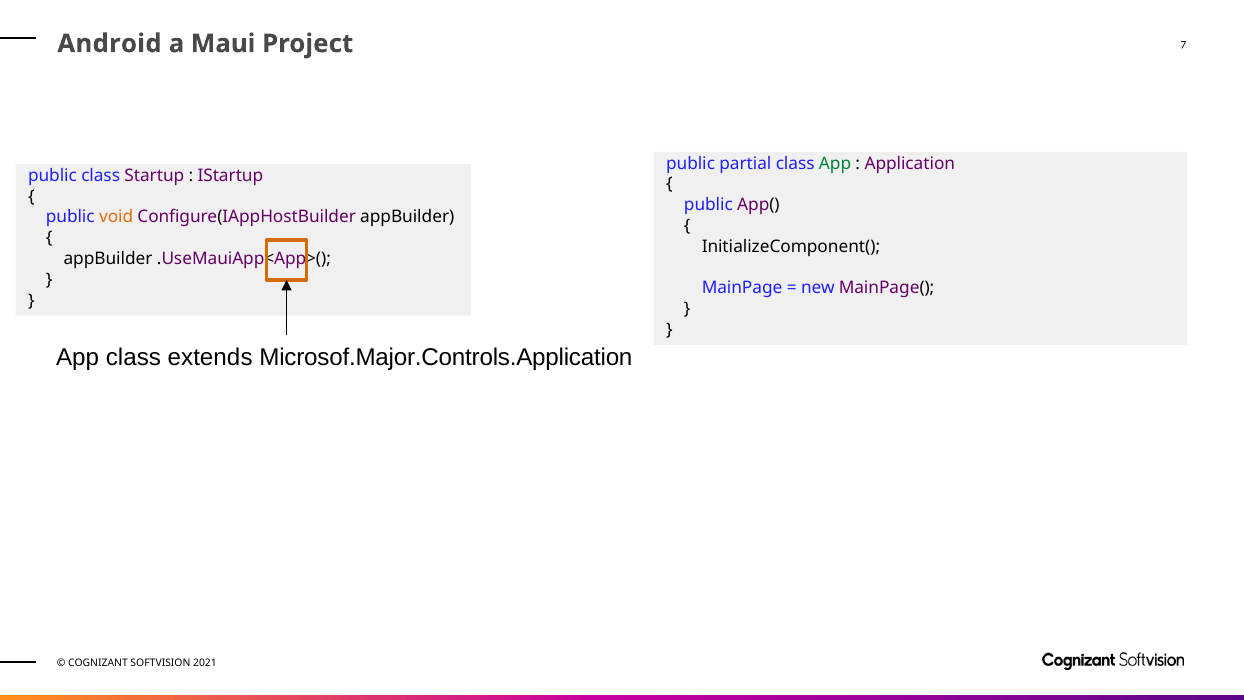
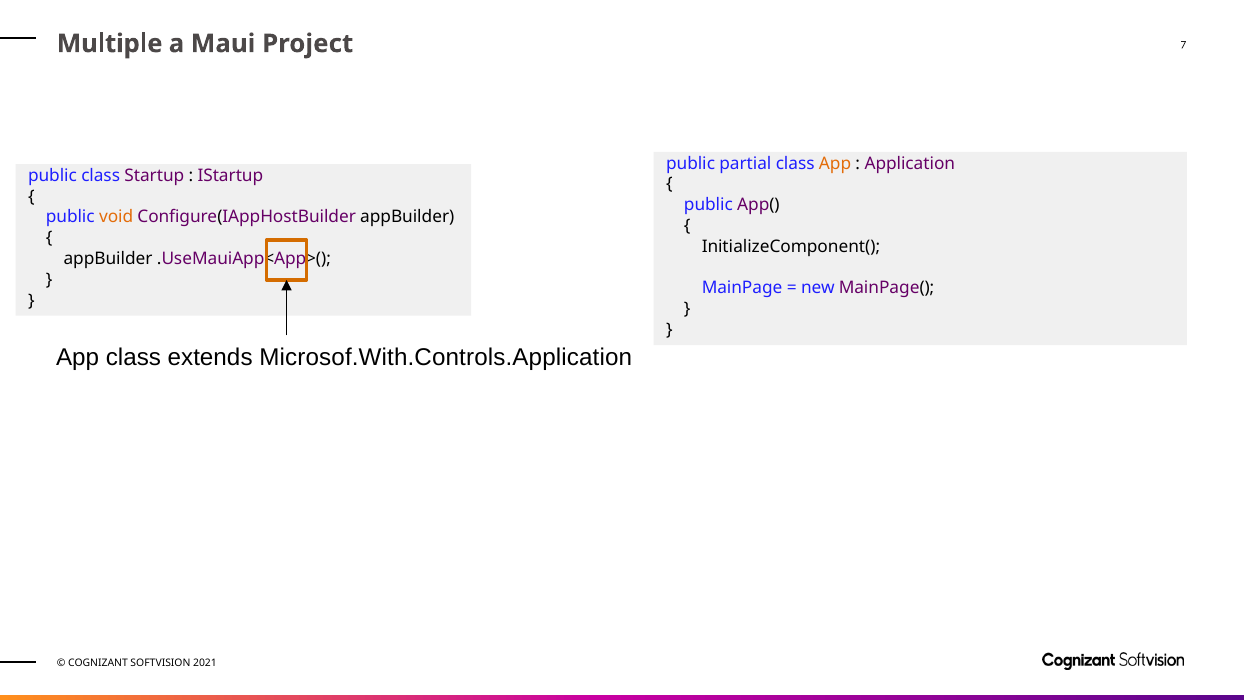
Android: Android -> Multiple (110, 44)
App colour: green -> orange (835, 163)
Microsof.Major.Controls.Application: Microsof.Major.Controls.Application -> Microsof.With.Controls.Application (446, 358)
